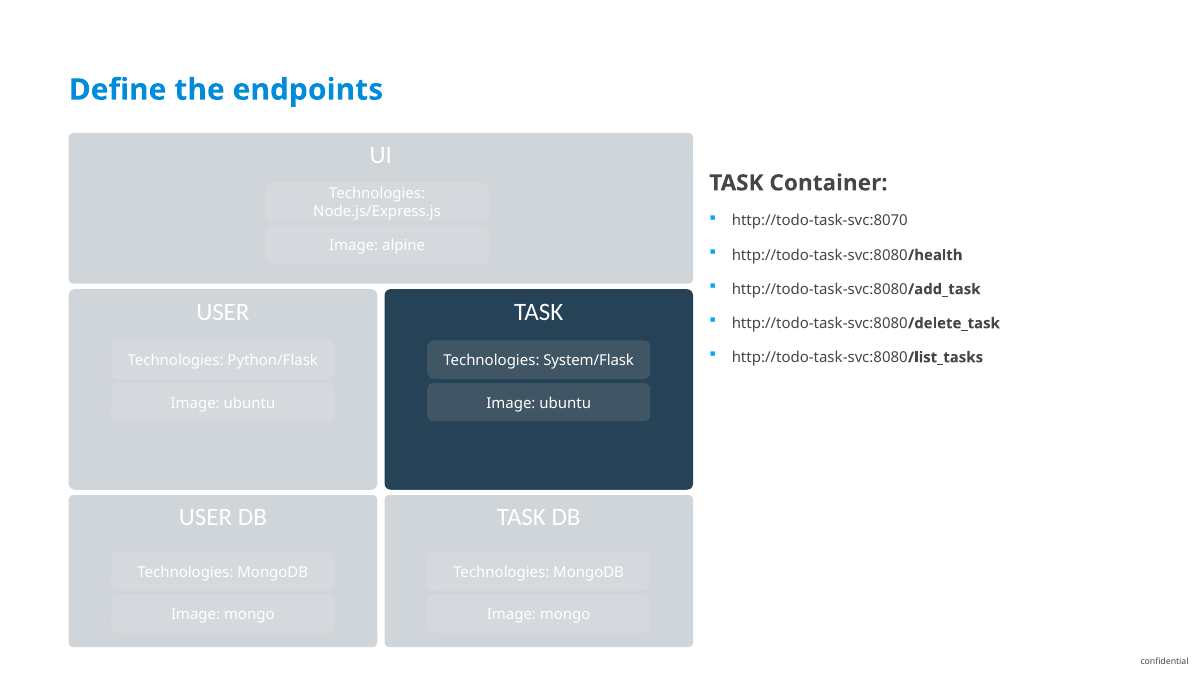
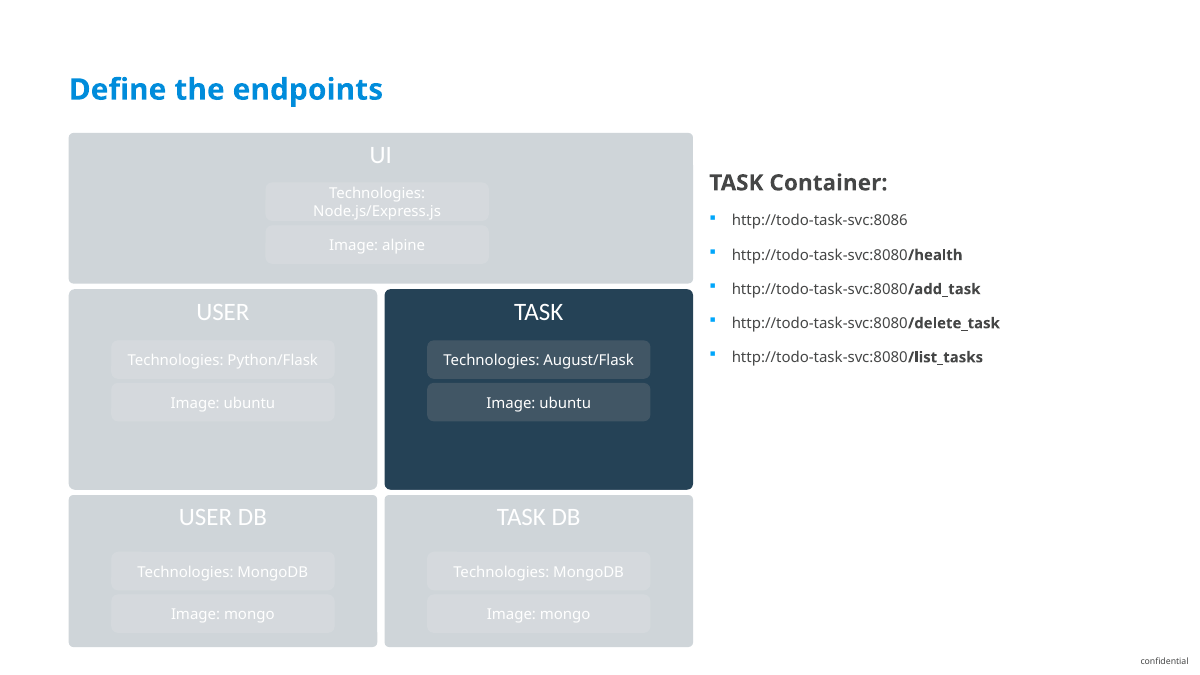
http://todo-task-svc:8070: http://todo-task-svc:8070 -> http://todo-task-svc:8086 (820, 221)
System/Flask: System/Flask -> August/Flask (589, 361)
